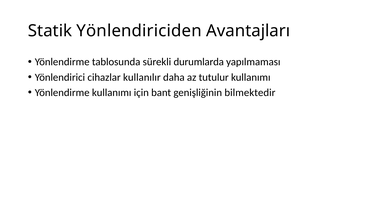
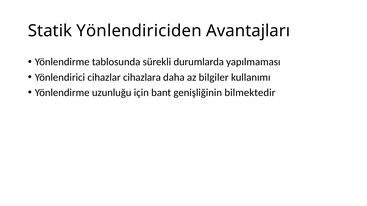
kullanılır: kullanılır -> cihazlara (142, 77)
tutulur: tutulur -> bilgiler (214, 77)
Yönlendirme kullanımı: kullanımı -> uzunluğu (112, 93)
